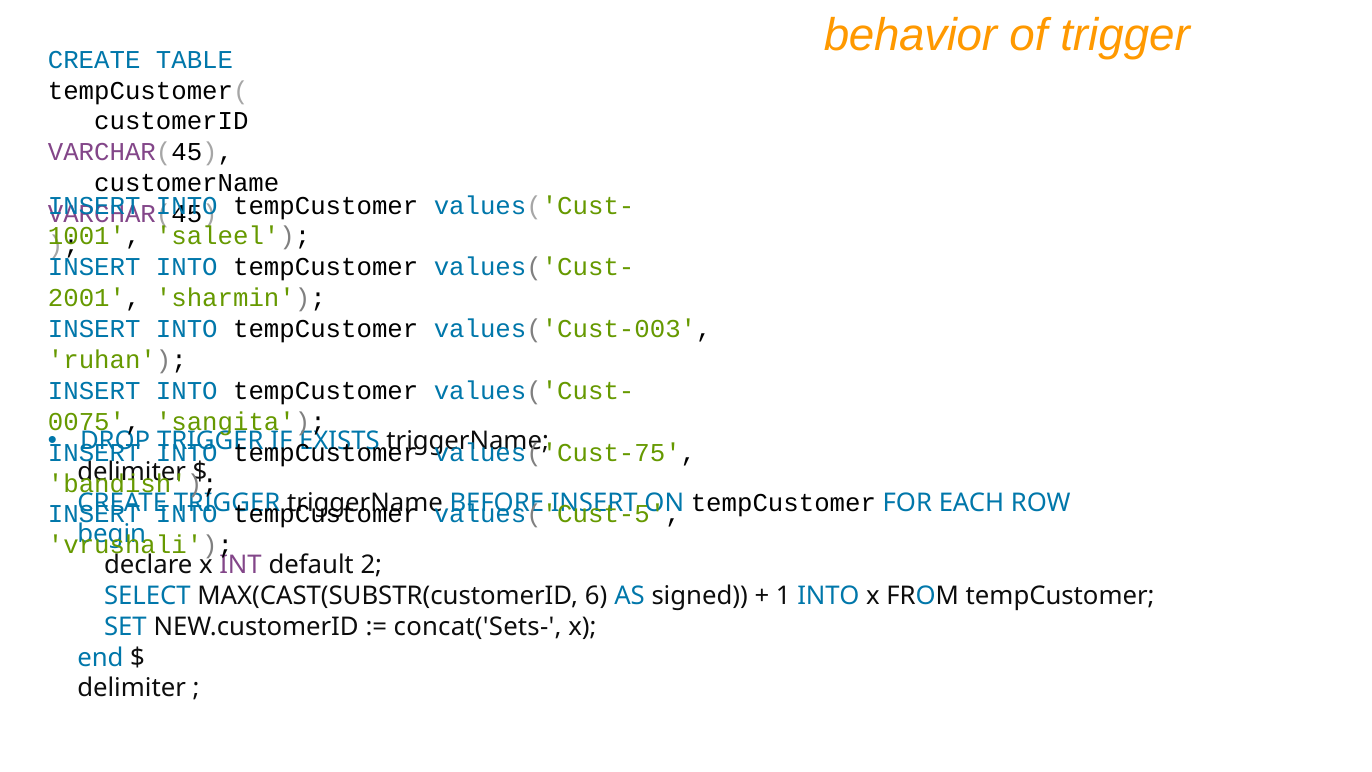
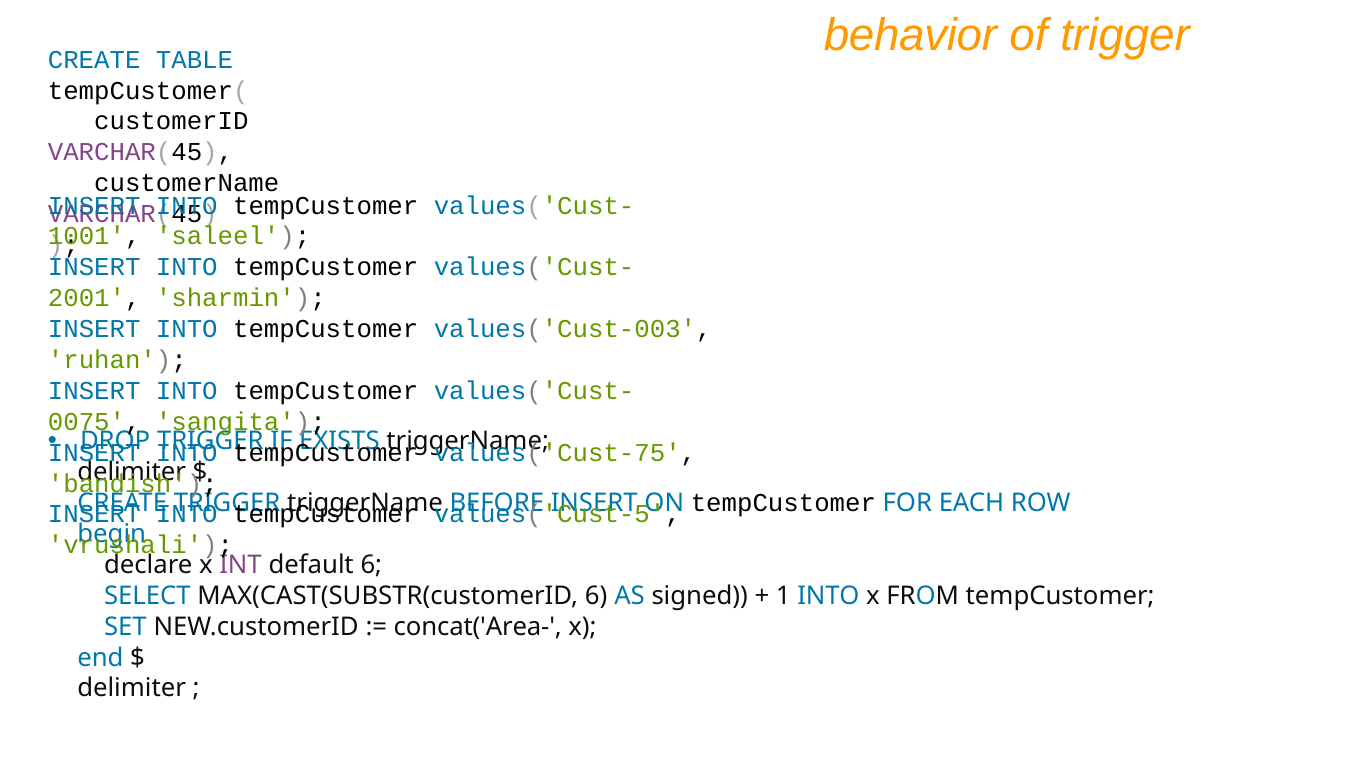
default 2: 2 -> 6 (371, 565)
concat('Sets-: concat('Sets- -> concat('Area- (478, 627)
